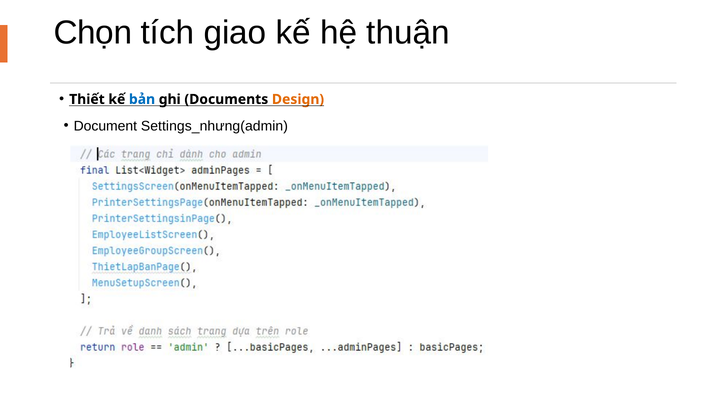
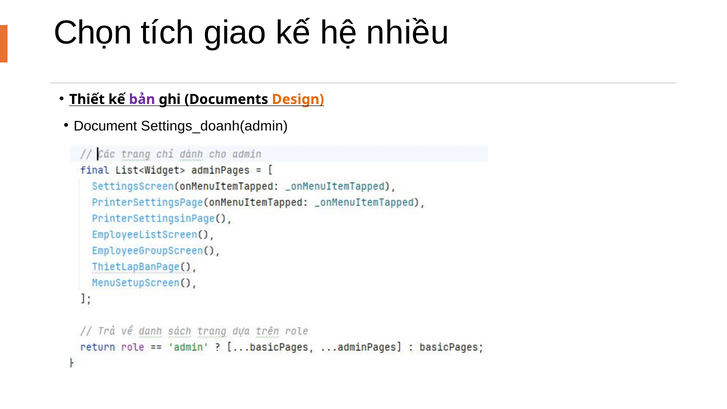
thuận: thuận -> nhiều (408, 33)
bản colour: blue -> purple (142, 99)
Settings_nhưng(admin: Settings_nhưng(admin -> Settings_doanh(admin (214, 126)
